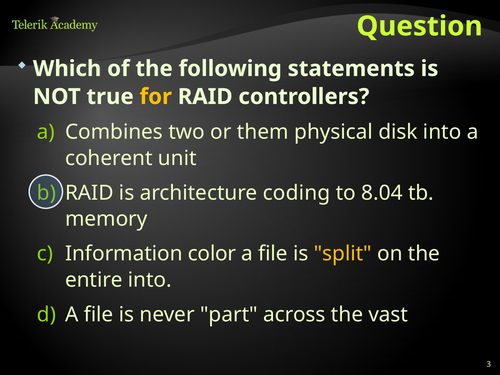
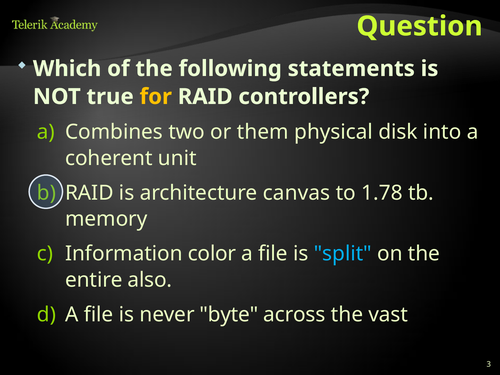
coding: coding -> canvas (297, 193)
8.04: 8.04 -> 1.78 (382, 193)
split colour: yellow -> light blue (343, 254)
entire into: into -> also (150, 280)
part: part -> byte (229, 314)
